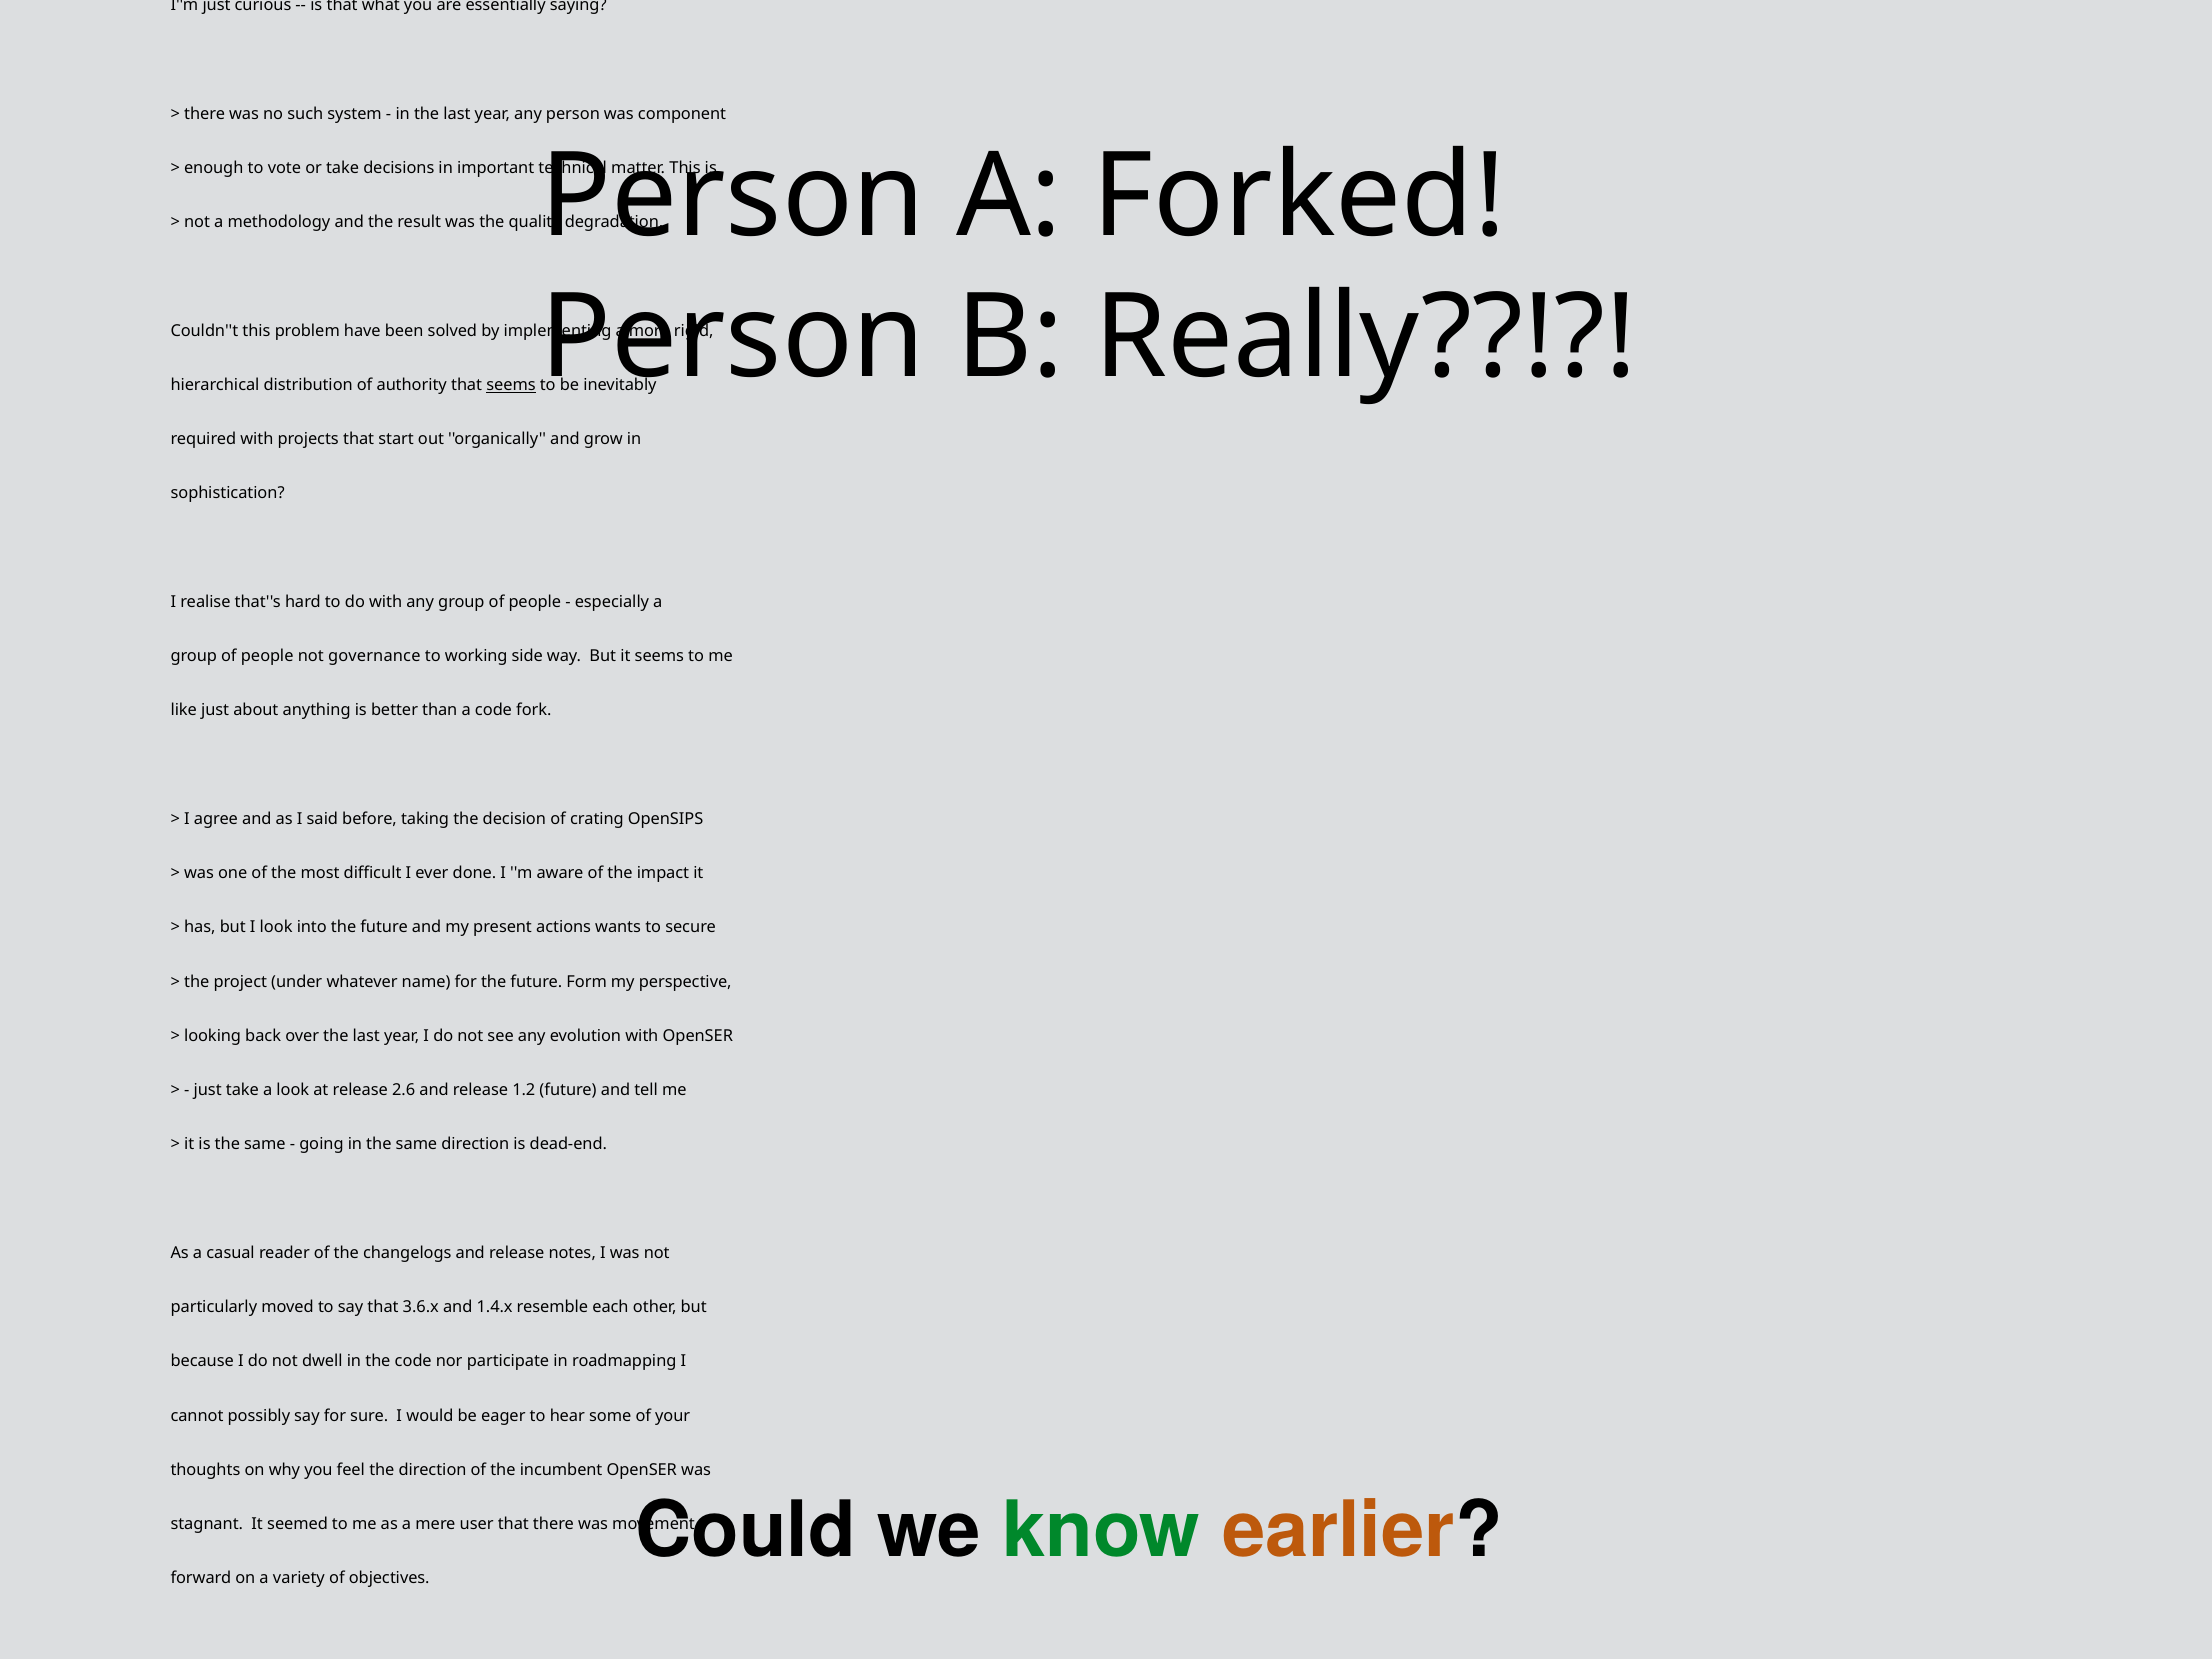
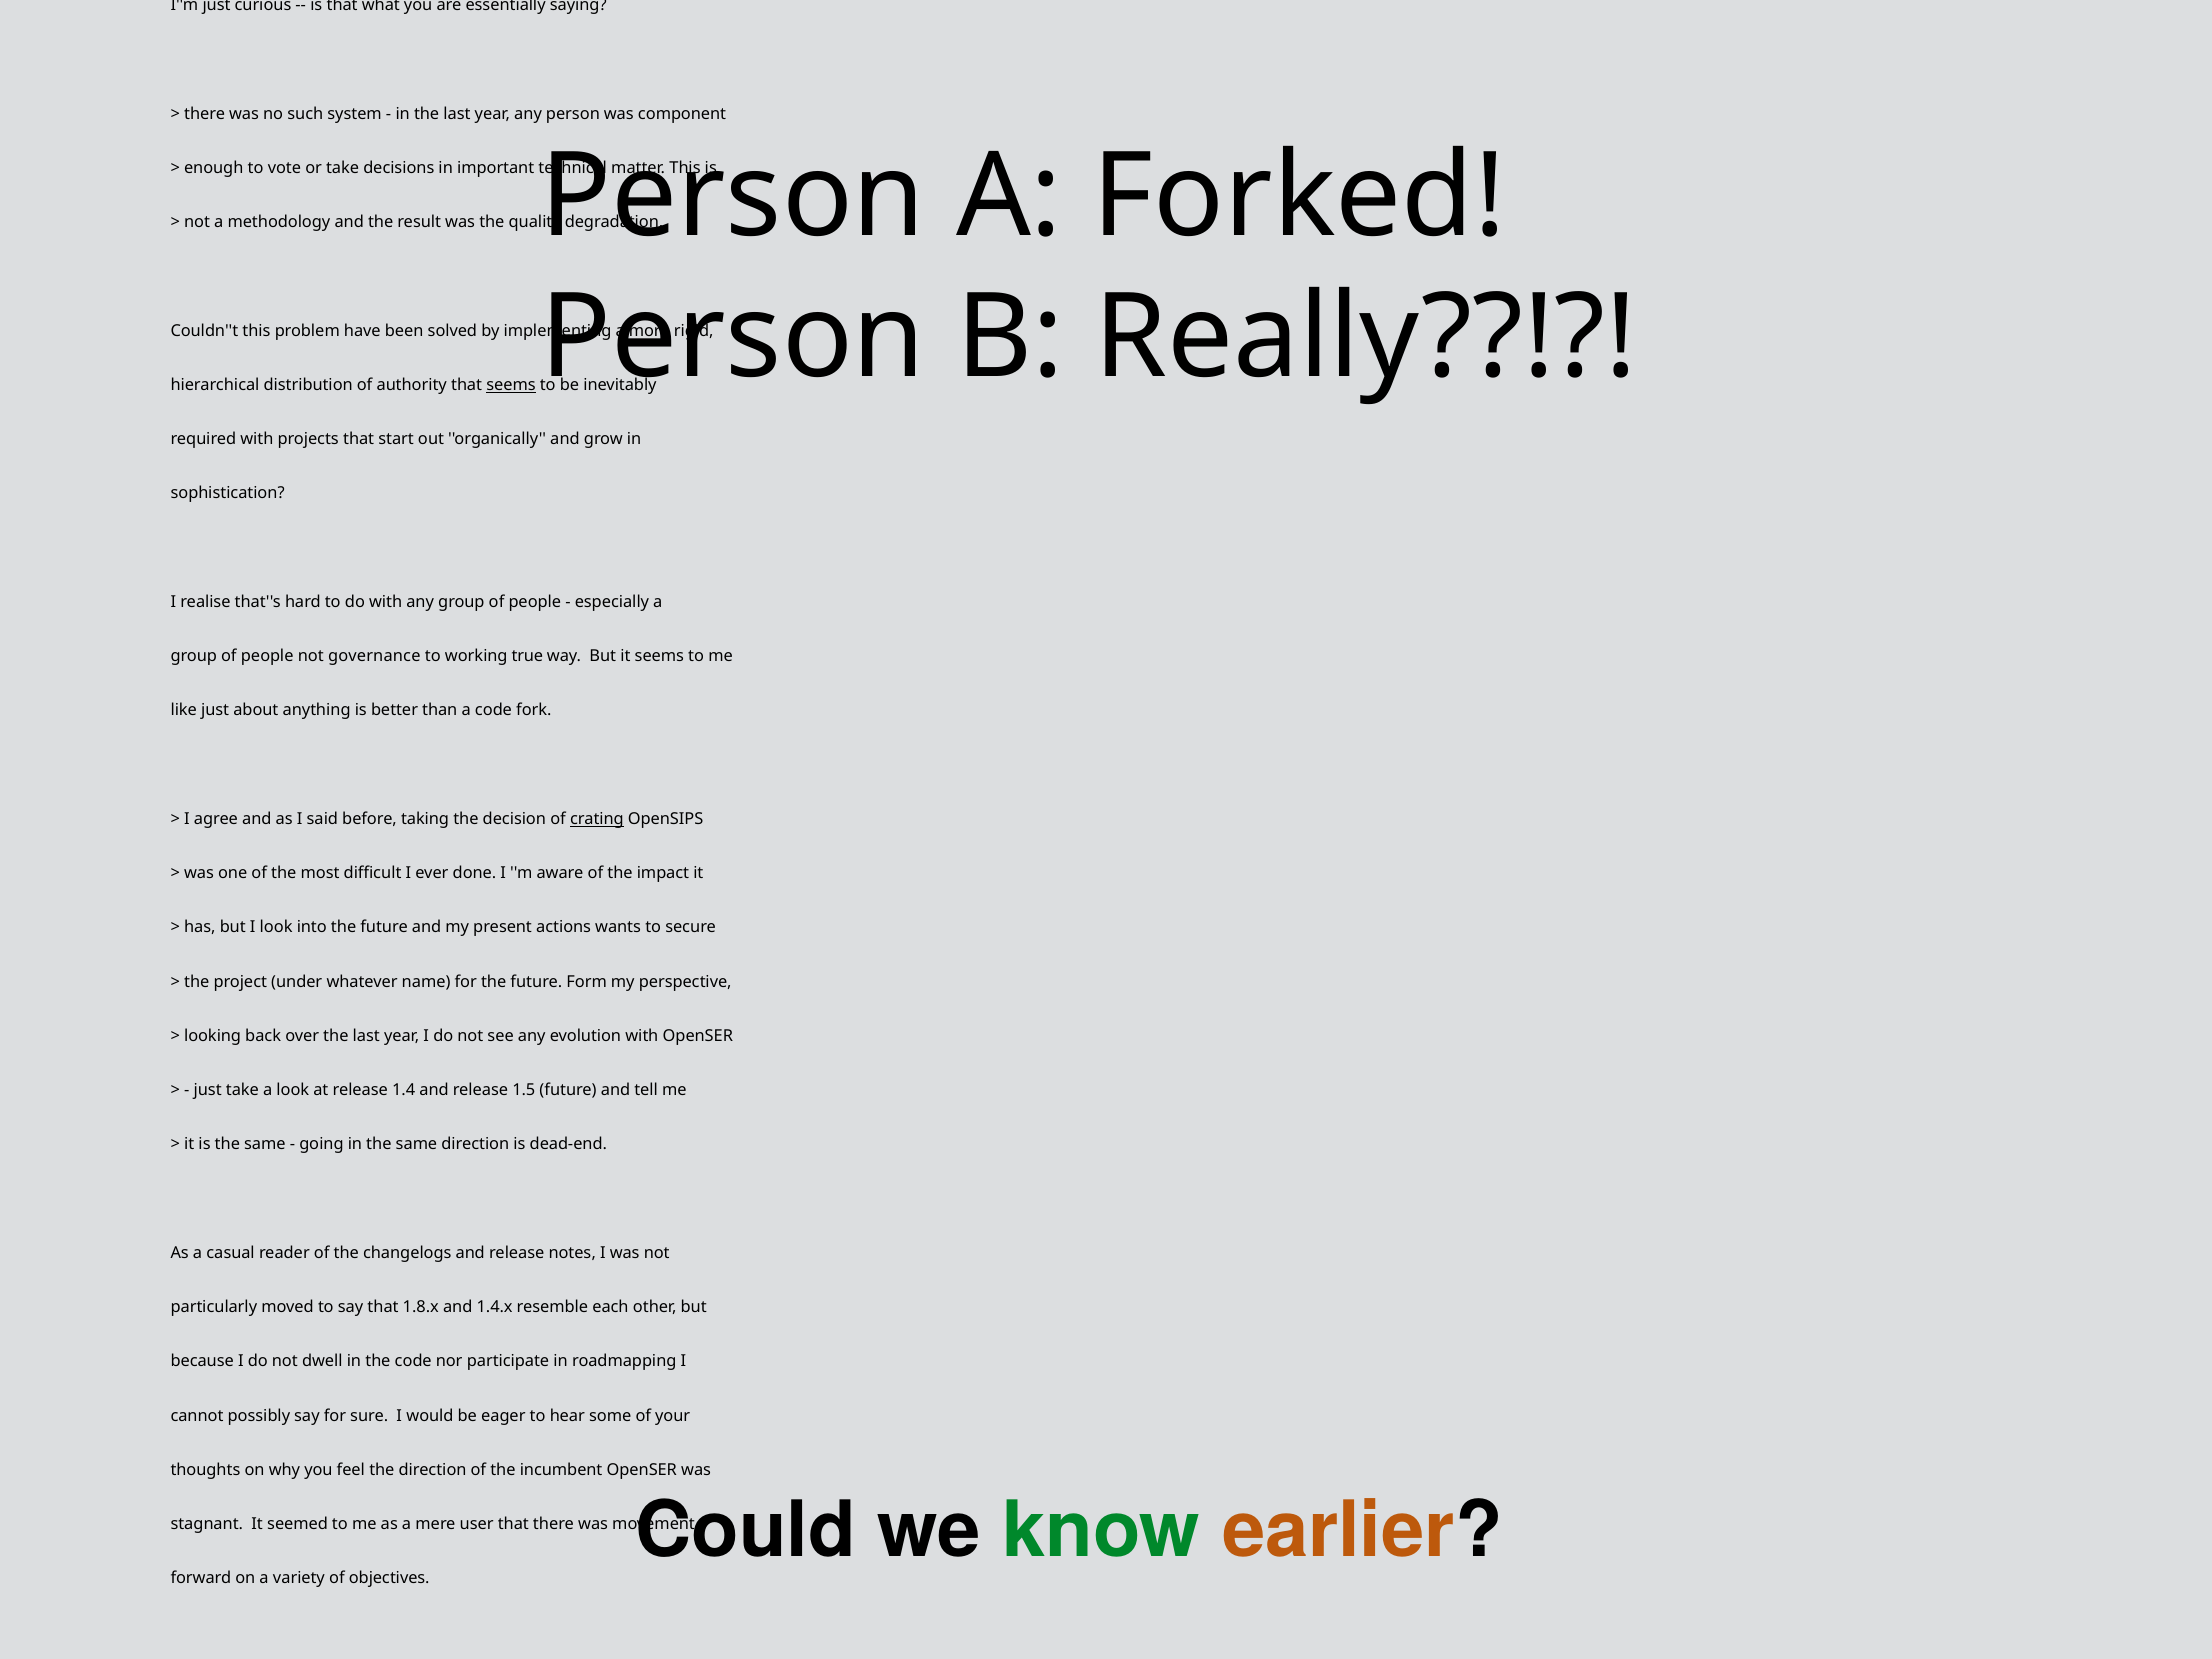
working side: side -> true (527, 656)
crating underline: none -> present (597, 819)
release 2.6: 2.6 -> 1.4 (404, 1090)
1.2: 1.2 -> 1.5 (524, 1090)
3.6.x: 3.6.x -> 1.8.x (421, 1307)
